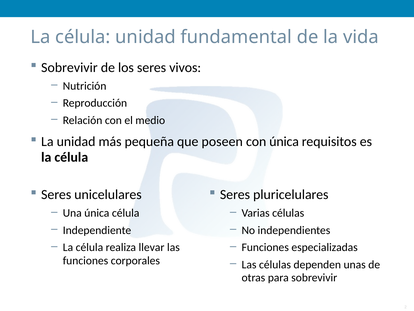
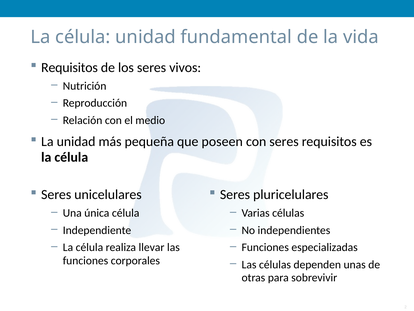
Sobrevivir: Sobrevivir -> Requisitos (69, 67)
con única: única -> seres (284, 141)
